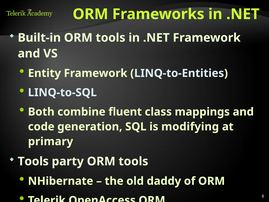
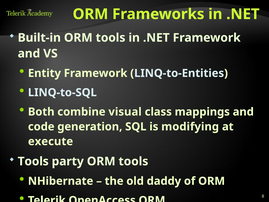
fluent: fluent -> visual (125, 112)
primary: primary -> execute (51, 141)
